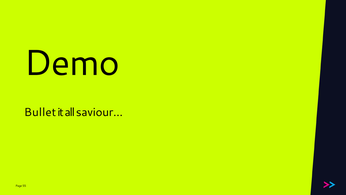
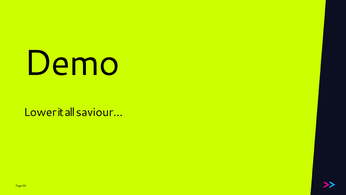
Bullet: Bullet -> Lower (40, 112)
